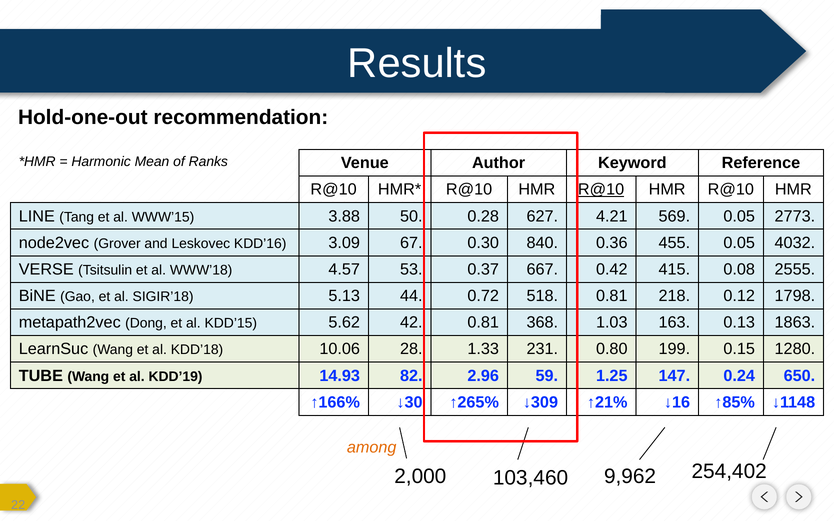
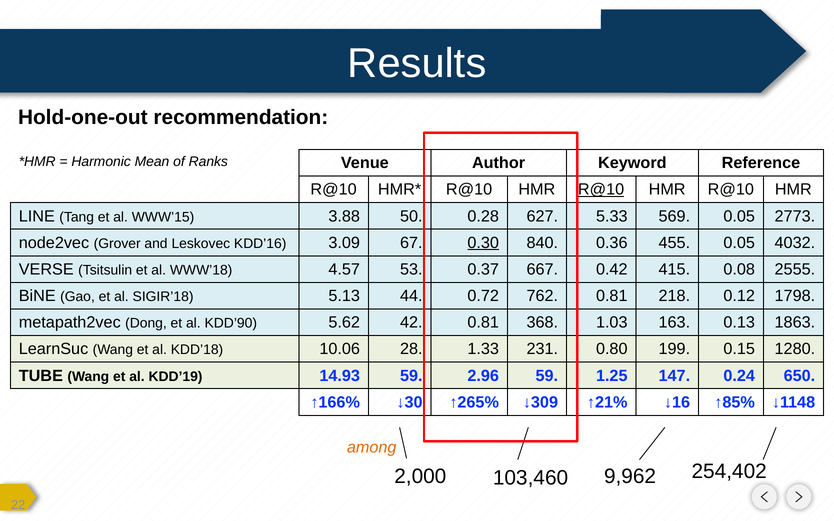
4.21: 4.21 -> 5.33 (612, 216)
0.30 underline: none -> present (483, 243)
518: 518 -> 762 (542, 296)
KDD’15: KDD’15 -> KDD’90 (231, 323)
14.93 82: 82 -> 59 (411, 376)
